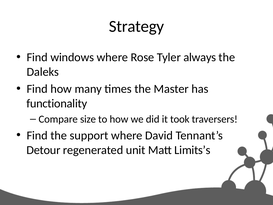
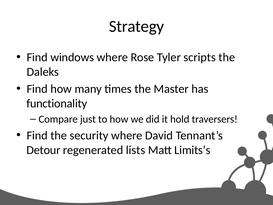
always: always -> scripts (200, 57)
size: size -> just (88, 119)
took: took -> hold (180, 119)
support: support -> security (89, 135)
unit: unit -> lists (136, 150)
